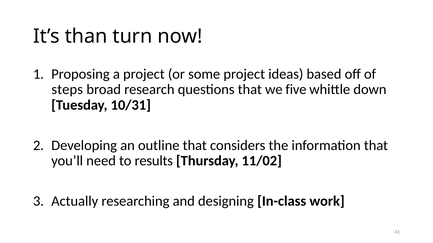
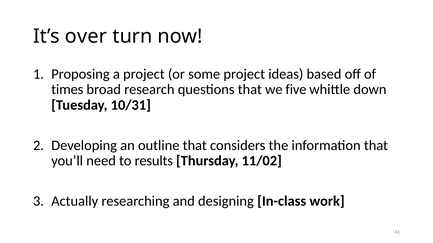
than: than -> over (86, 36)
steps: steps -> times (67, 90)
